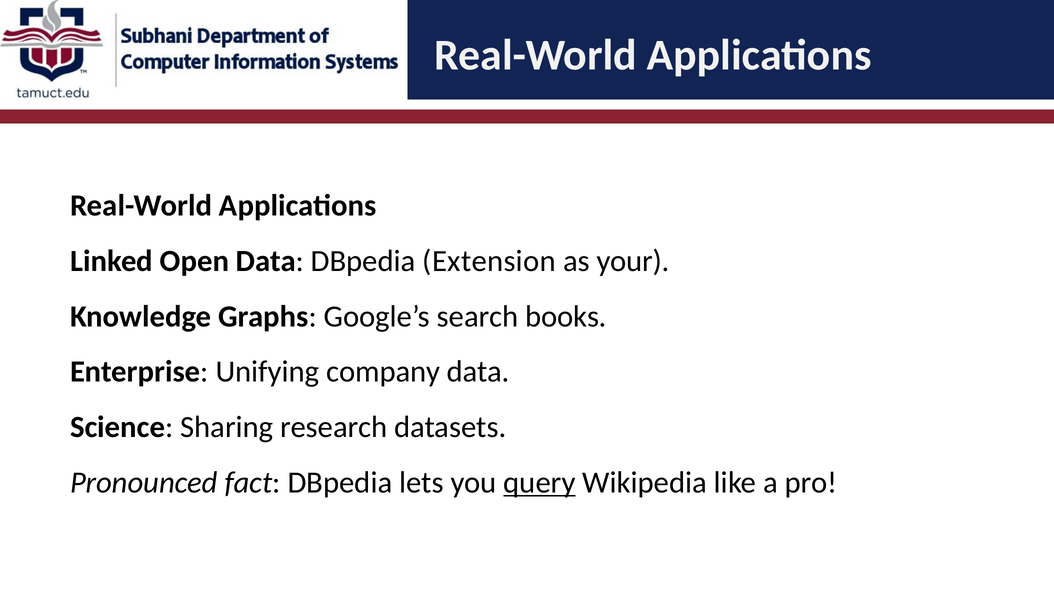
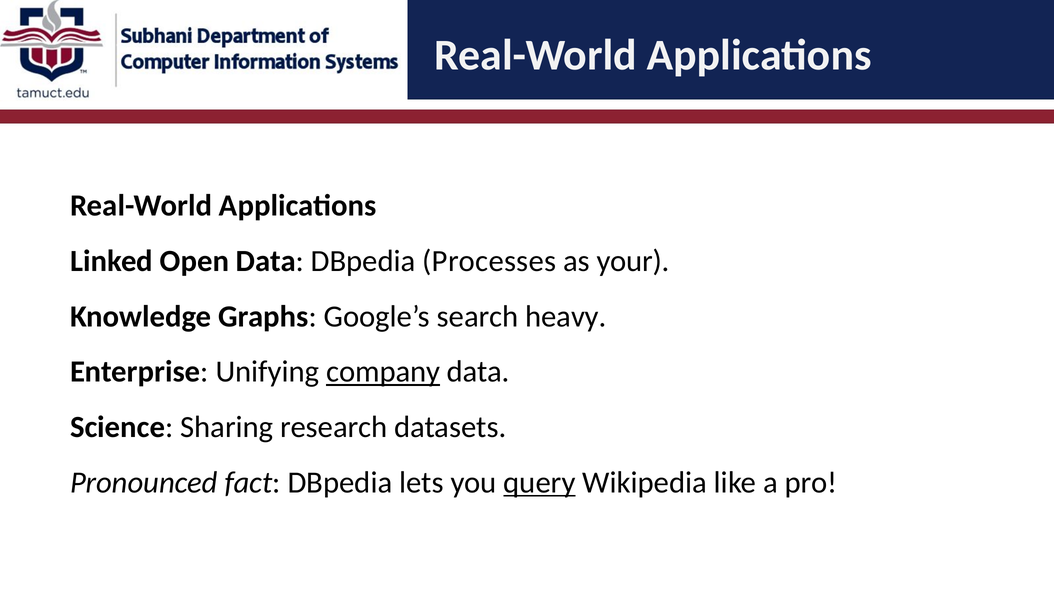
Extension: Extension -> Processes (489, 261)
books: books -> heavy (566, 316)
company underline: none -> present (383, 372)
